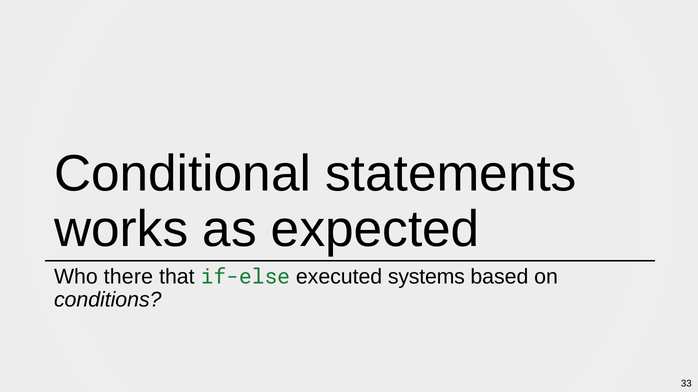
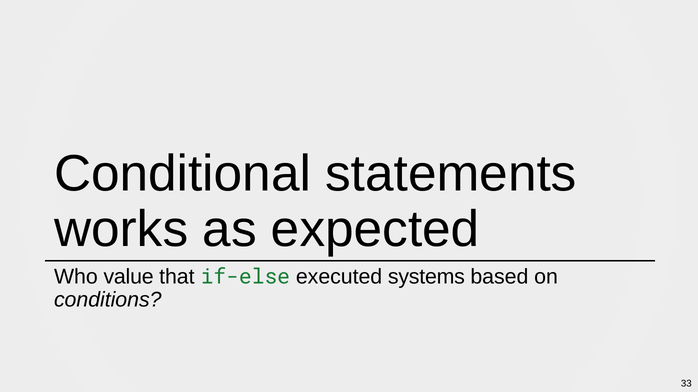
there: there -> value (129, 277)
